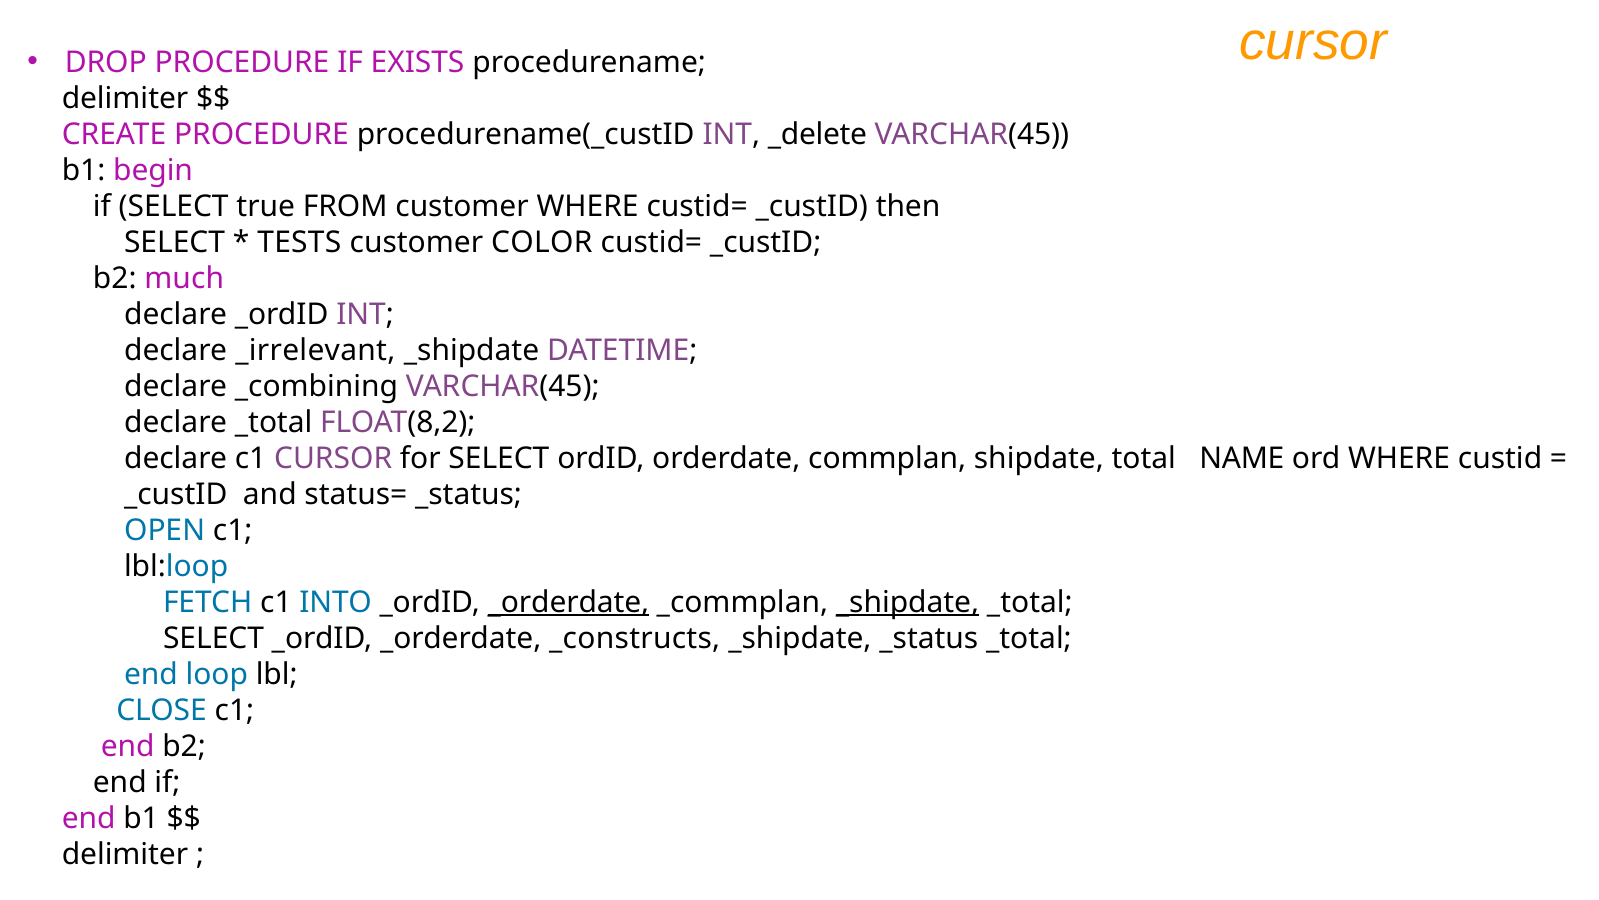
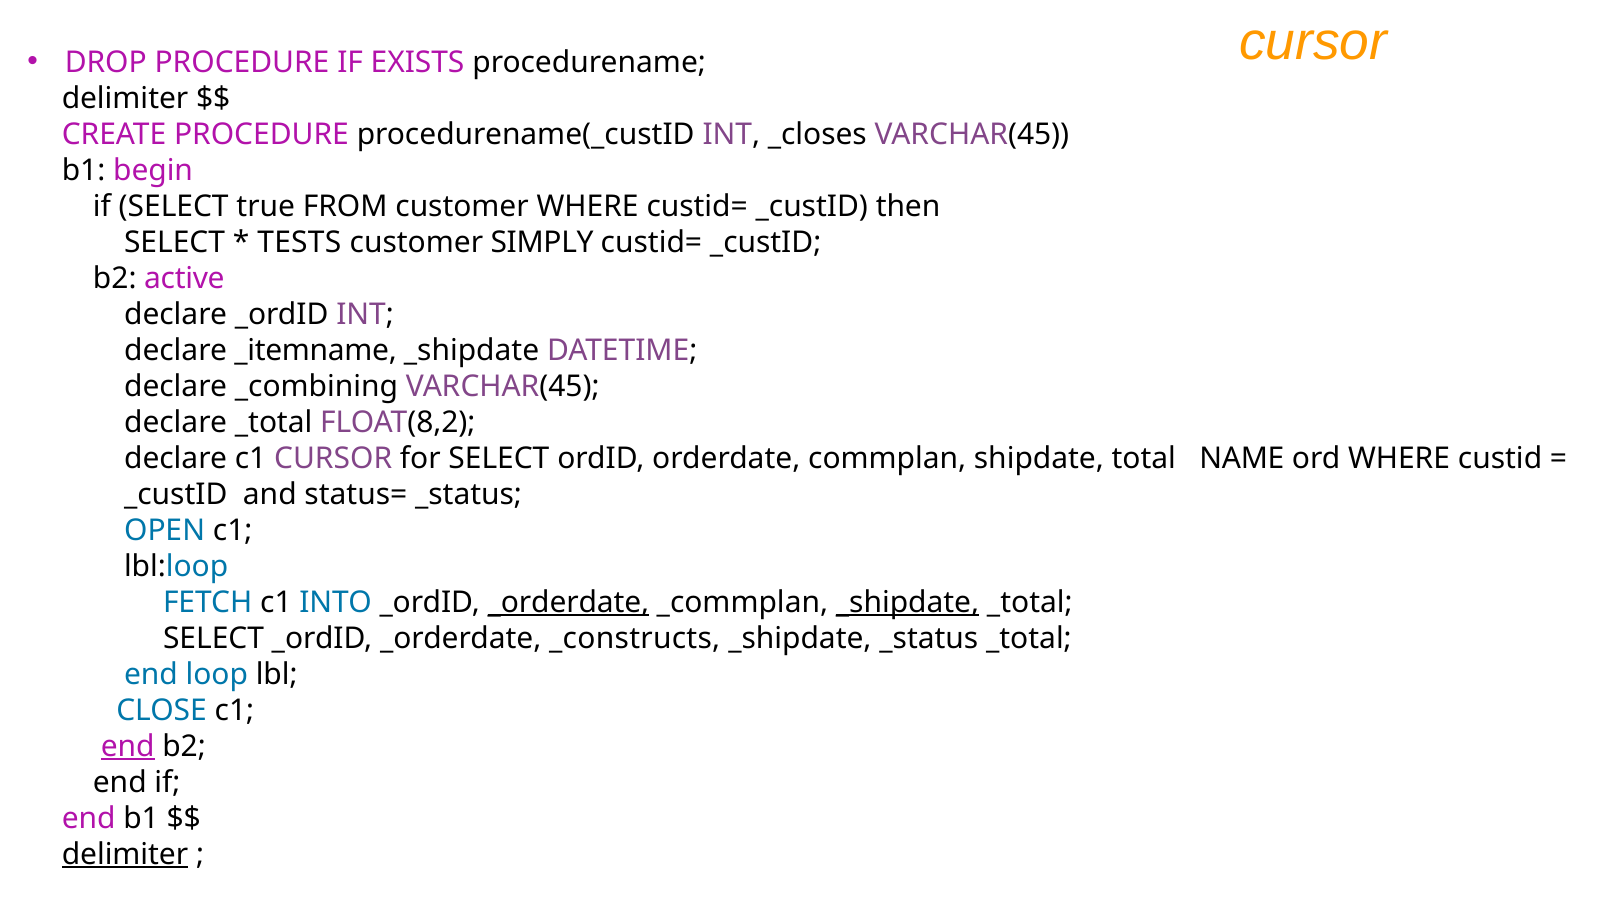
_delete: _delete -> _closes (817, 134)
COLOR: COLOR -> SIMPLY (542, 242)
much: much -> active (184, 278)
_irrelevant: _irrelevant -> _itemname (316, 350)
end underline: none -> present (128, 746)
delimiter underline: none -> present (125, 854)
